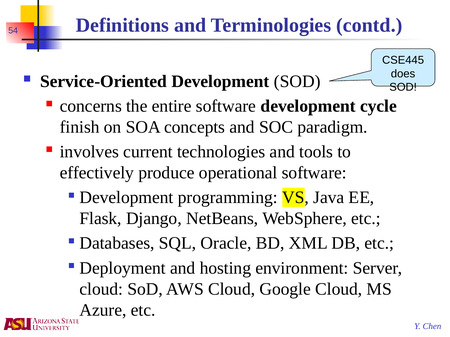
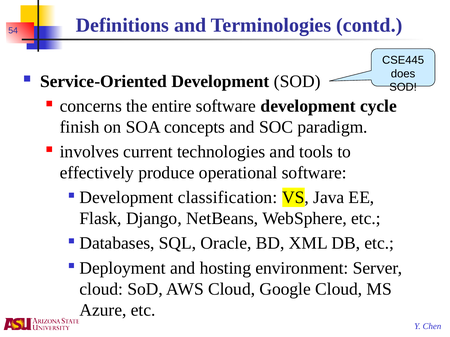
programming: programming -> classification (228, 198)
